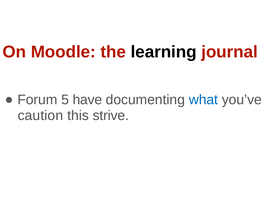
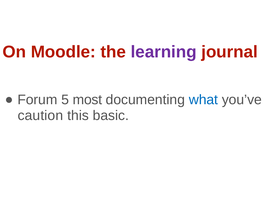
learning colour: black -> purple (164, 52)
have: have -> most (87, 100)
strive: strive -> basic (111, 115)
